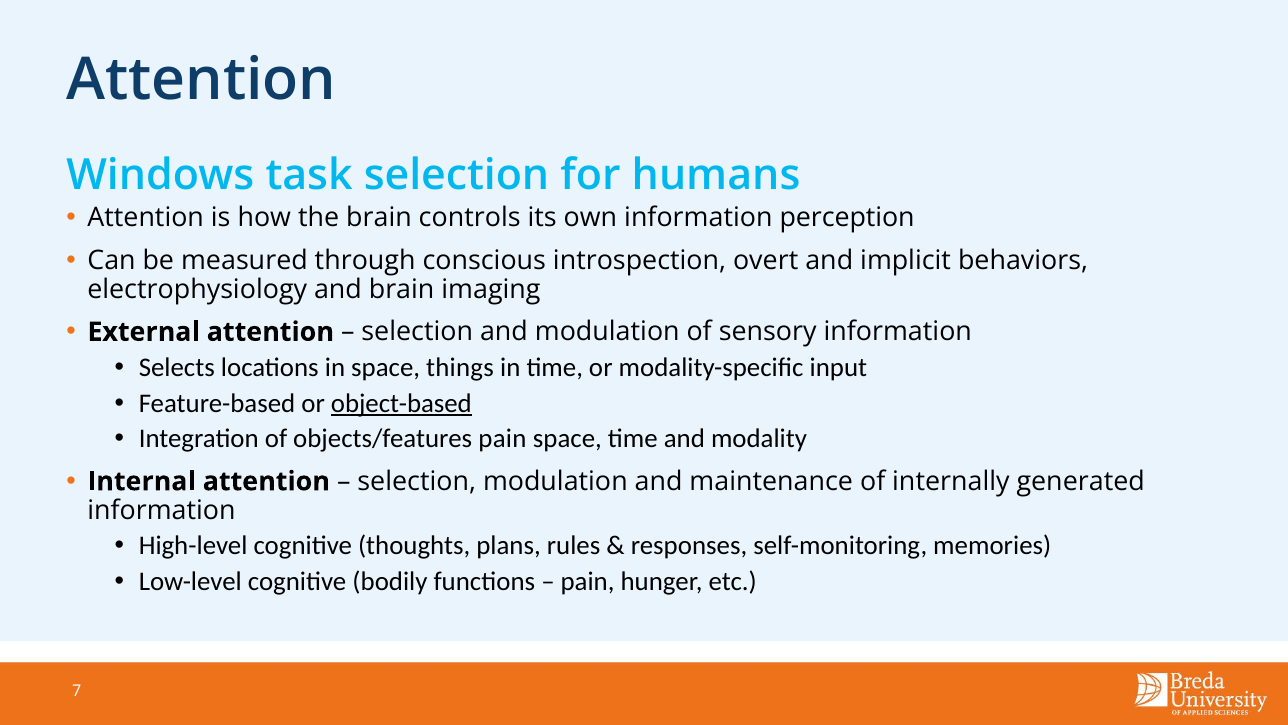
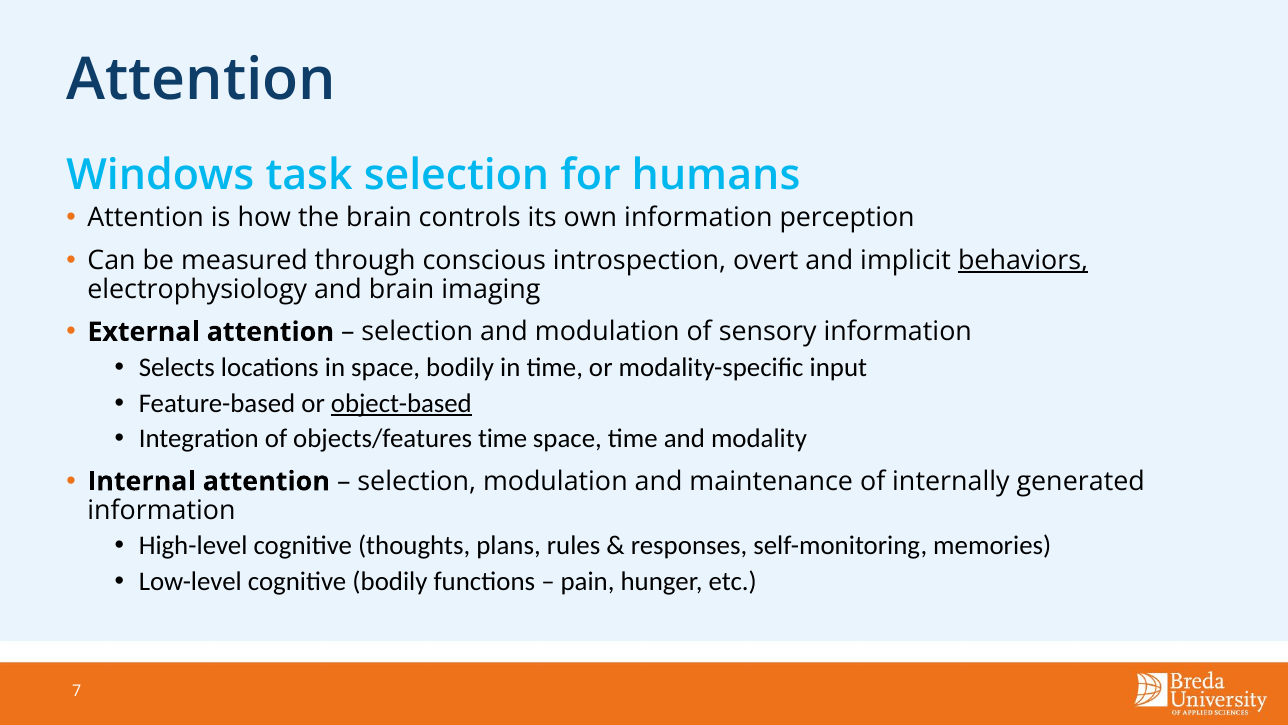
behaviors underline: none -> present (1023, 260)
space things: things -> bodily (460, 367)
objects/features pain: pain -> time (503, 439)
